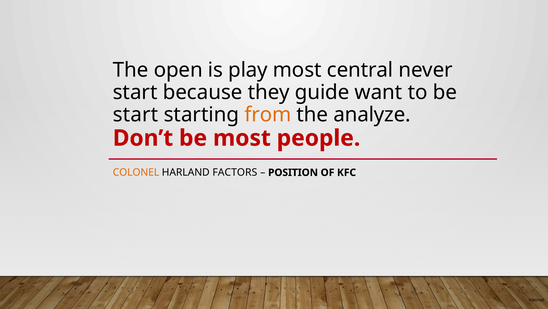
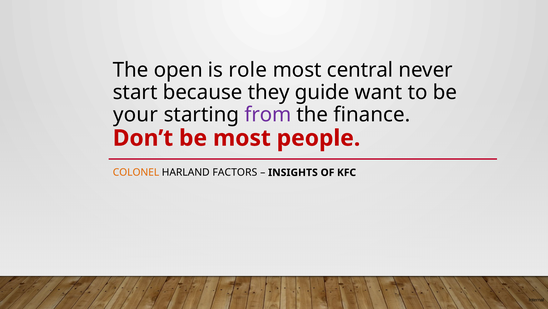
play: play -> role (248, 70)
start: start -> your (136, 114)
from colour: orange -> purple (268, 114)
analyze: analyze -> finance (372, 114)
POSITION: POSITION -> INSIGHTS (293, 172)
